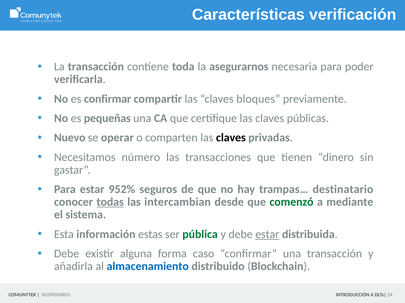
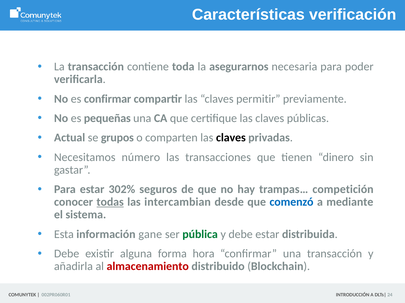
bloques: bloques -> permitir (258, 99)
Nuevo: Nuevo -> Actual (70, 138)
operar: operar -> grupos (117, 138)
952%: 952% -> 302% (122, 190)
destinatario: destinatario -> competición (343, 190)
comenzó colour: green -> blue (291, 203)
estas: estas -> gane (150, 235)
estar underline: present -> none (267, 235)
caso: caso -> hora (204, 254)
almacenamiento colour: blue -> red (148, 267)
